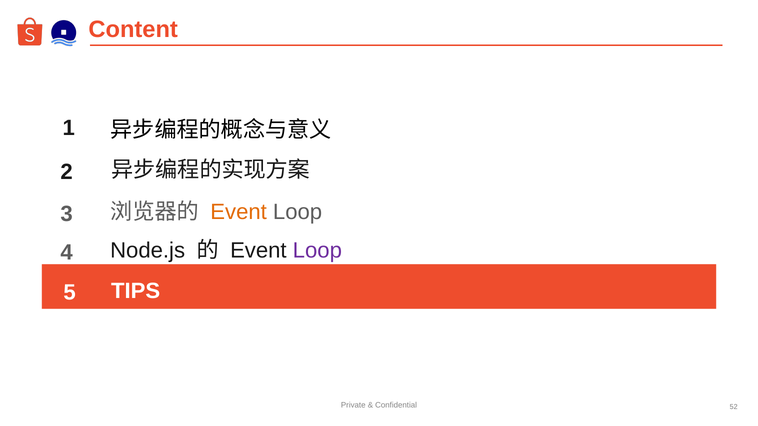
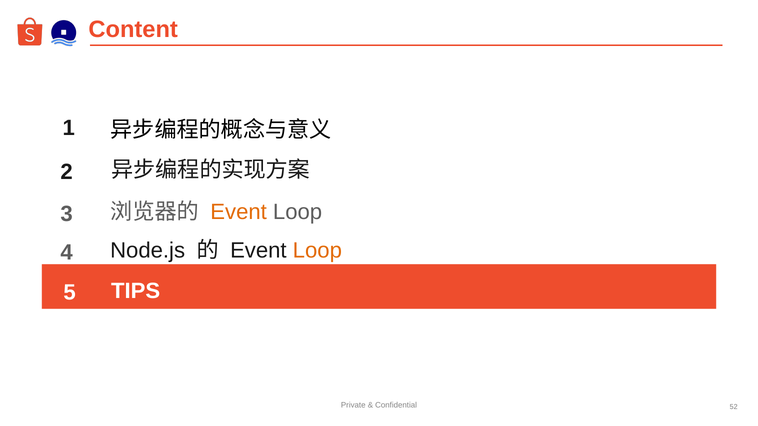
Loop colour: purple -> orange (317, 251)
